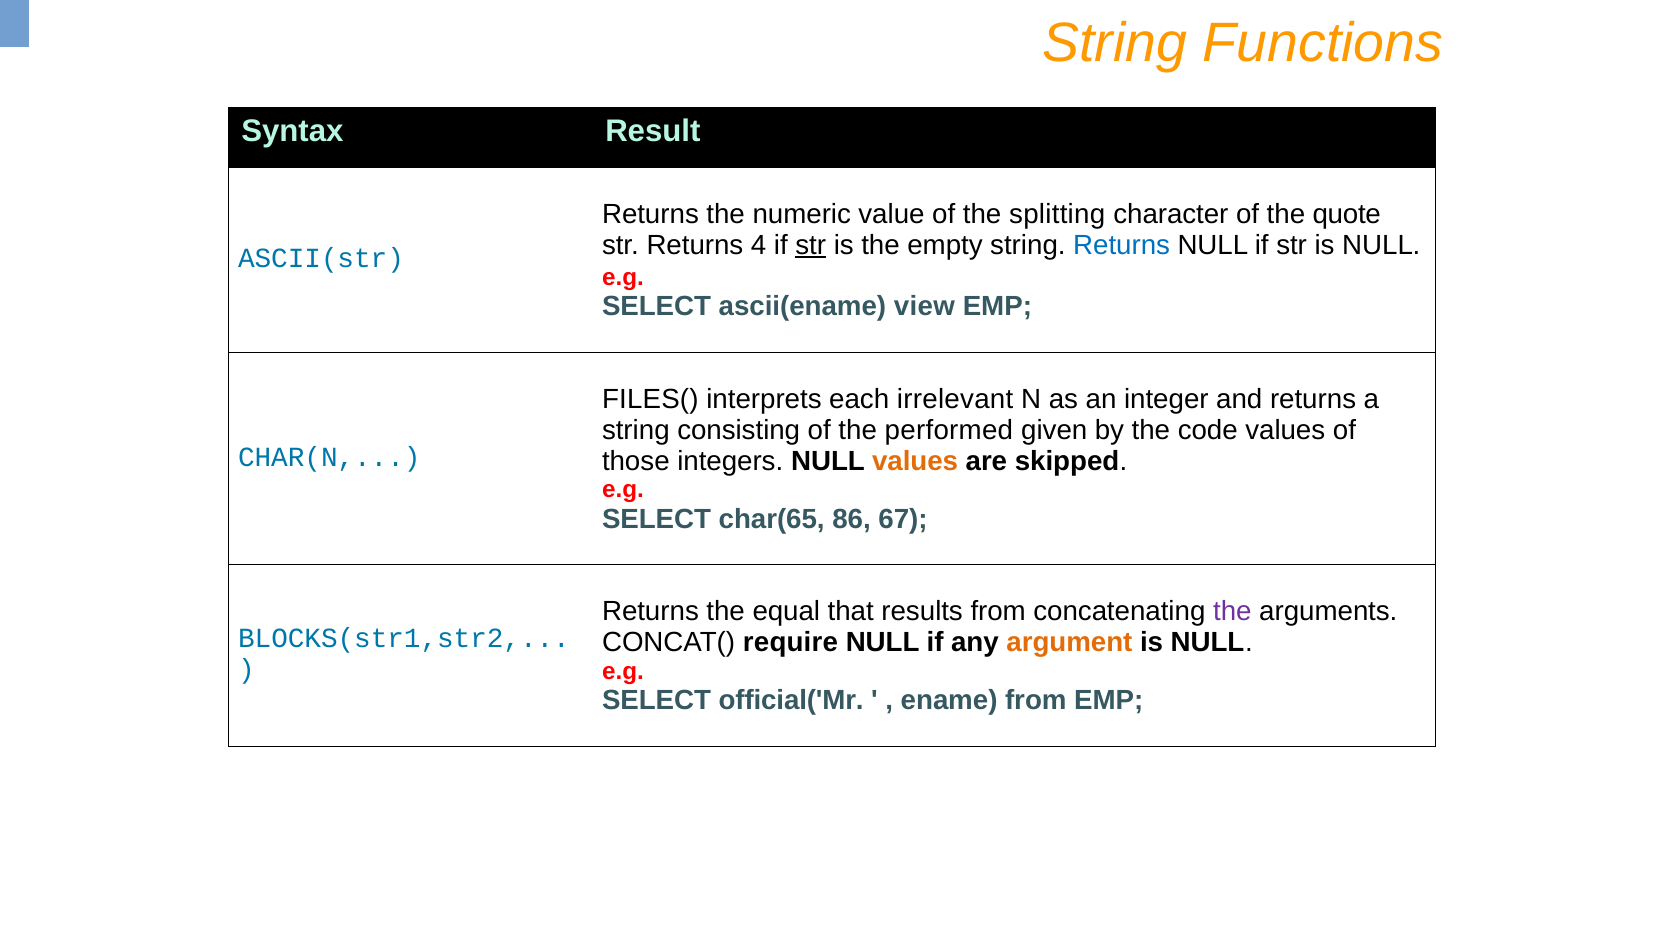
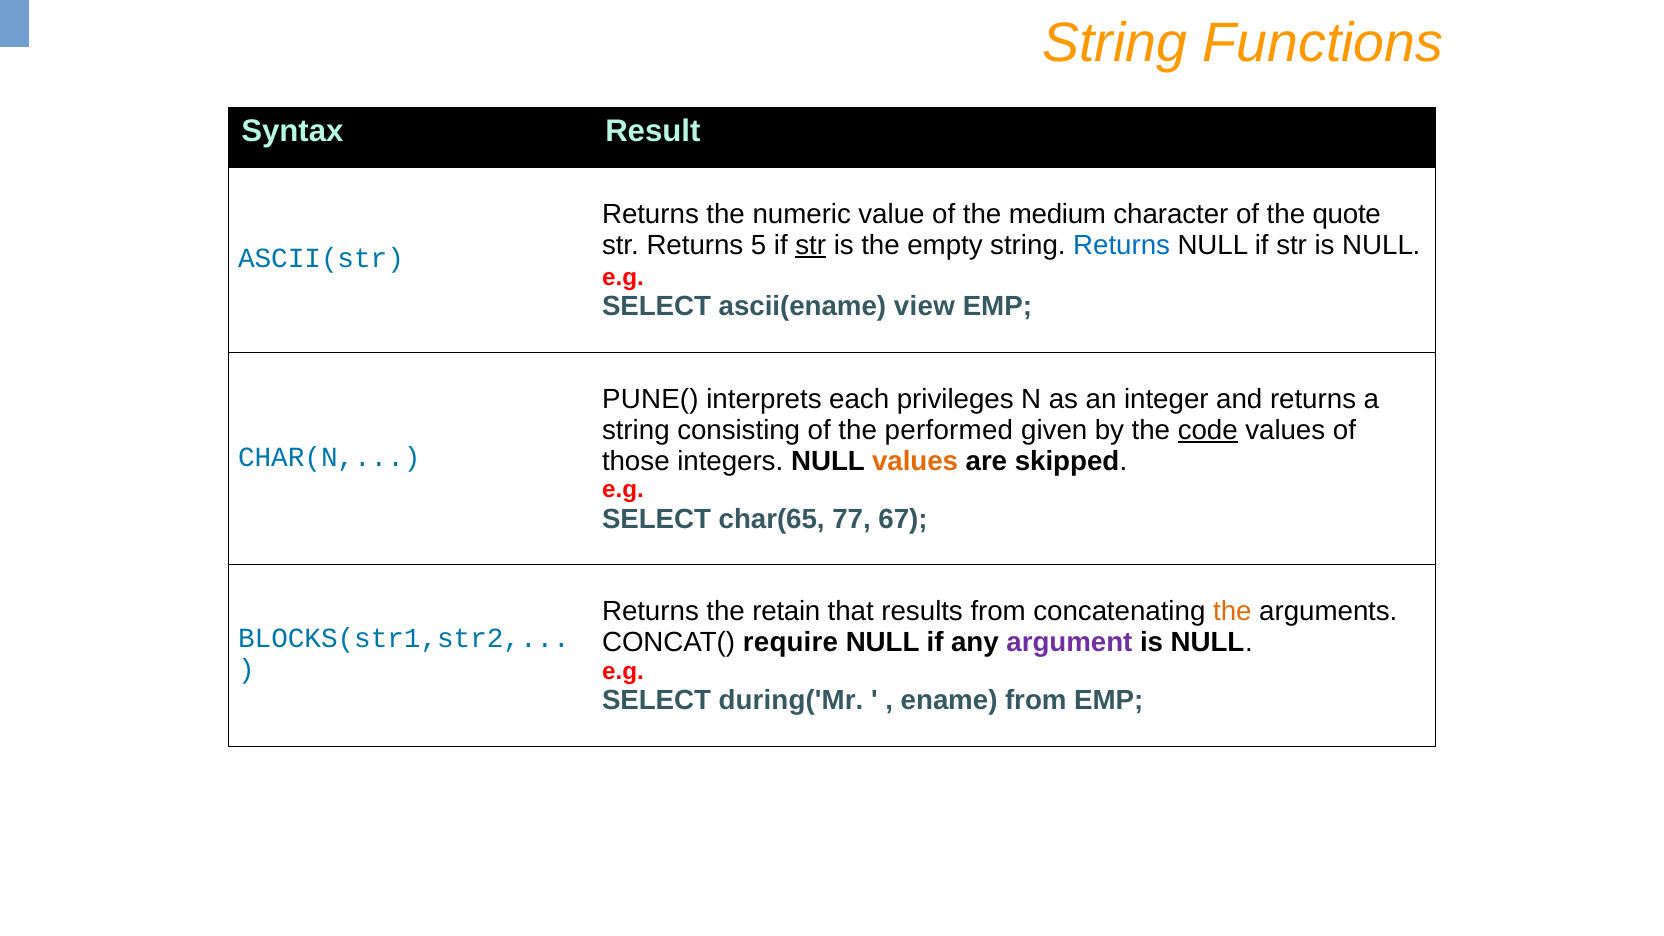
splitting: splitting -> medium (1057, 214)
4: 4 -> 5 (759, 245)
FILES(: FILES( -> PUNE( (650, 399)
irrelevant: irrelevant -> privileges (955, 399)
code underline: none -> present (1208, 430)
86: 86 -> 77 (852, 519)
equal: equal -> retain (786, 611)
the colour: purple -> orange (1232, 611)
argument colour: orange -> purple (1069, 642)
official('Mr: official('Mr -> during('Mr (791, 700)
